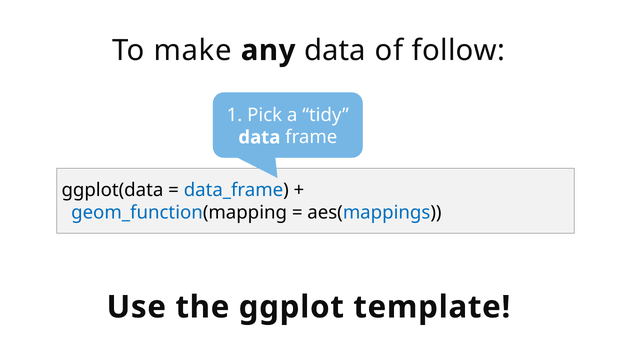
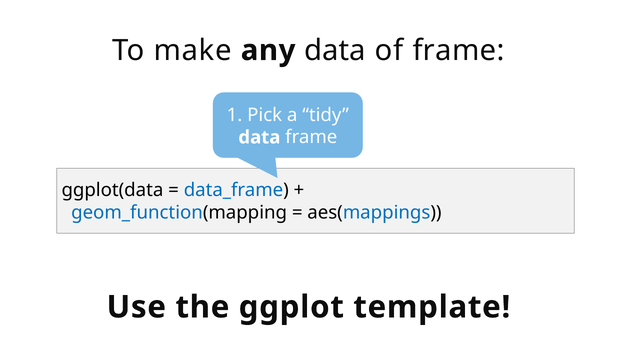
of follow: follow -> frame (458, 50)
